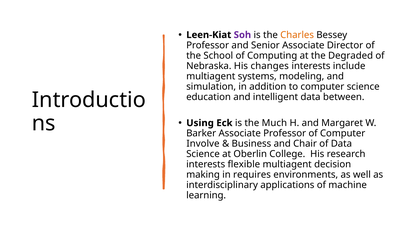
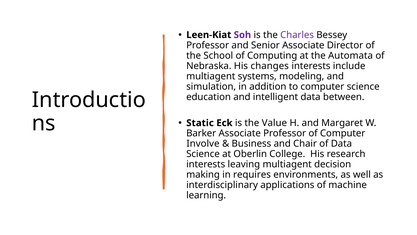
Charles colour: orange -> purple (297, 35)
Degraded: Degraded -> Automata (351, 55)
Using: Using -> Static (200, 123)
Much: Much -> Value (274, 123)
flexible: flexible -> leaving (244, 164)
